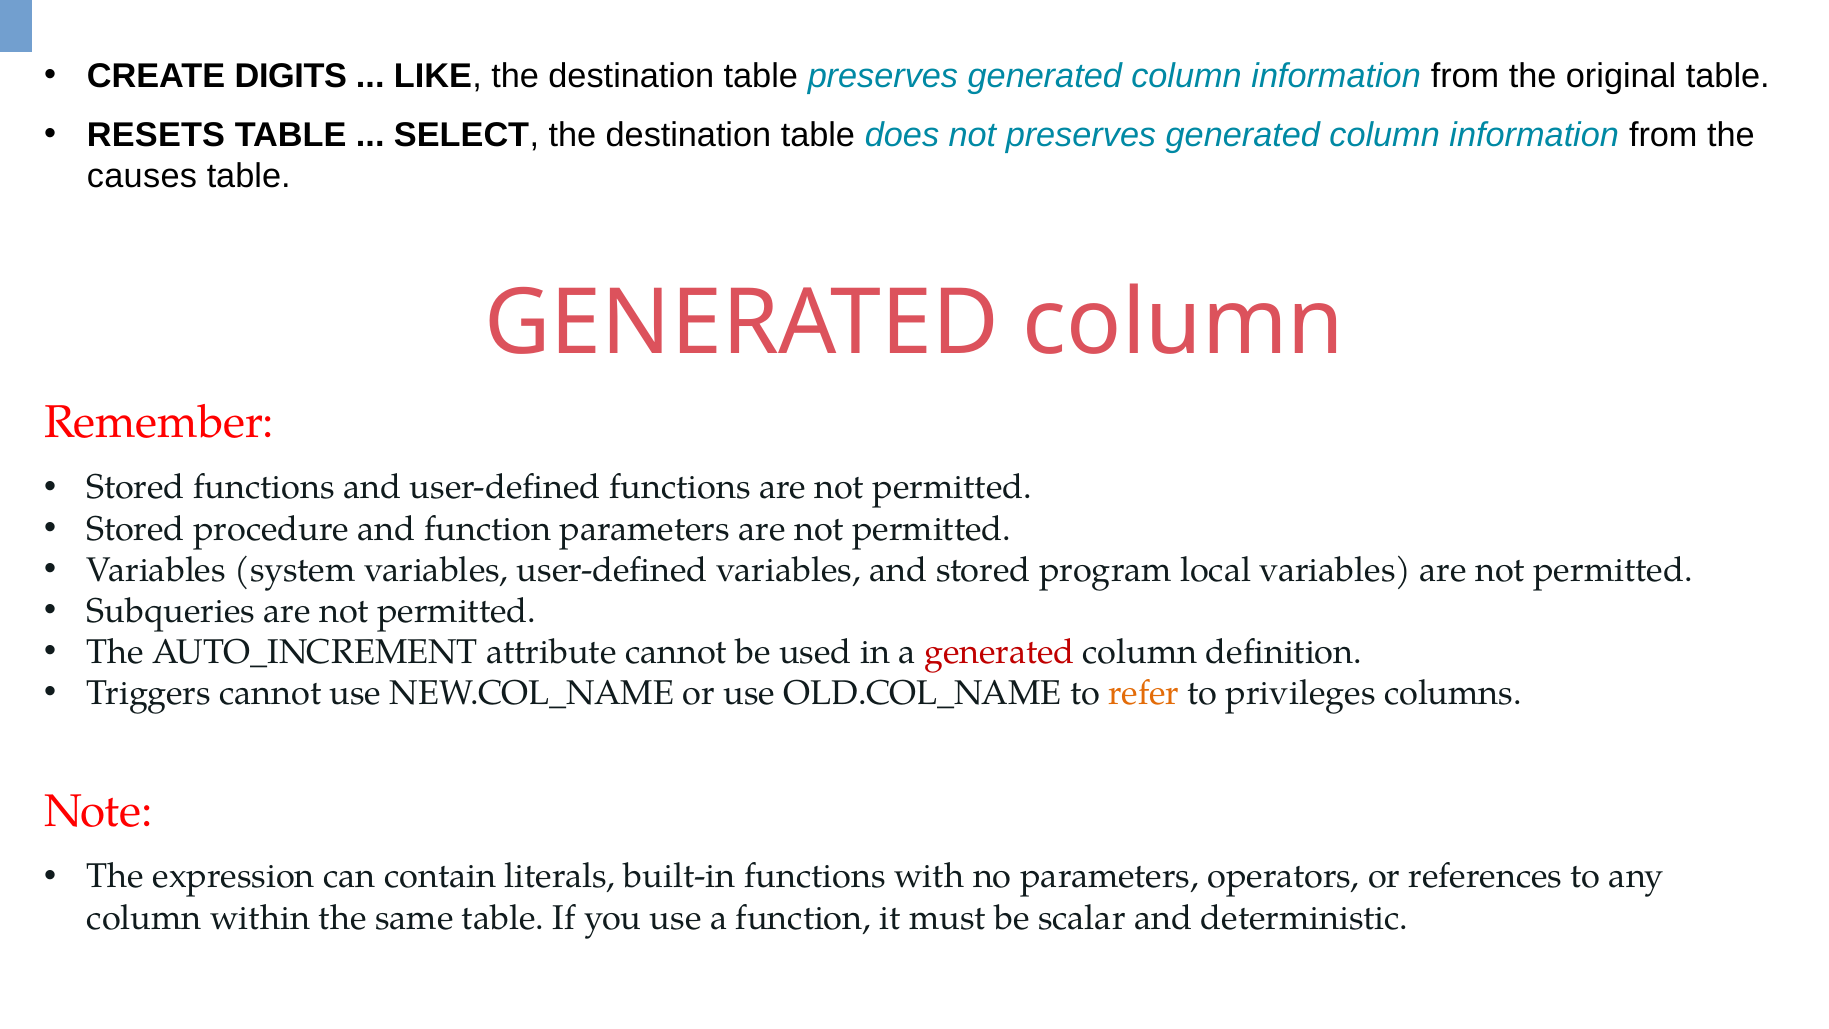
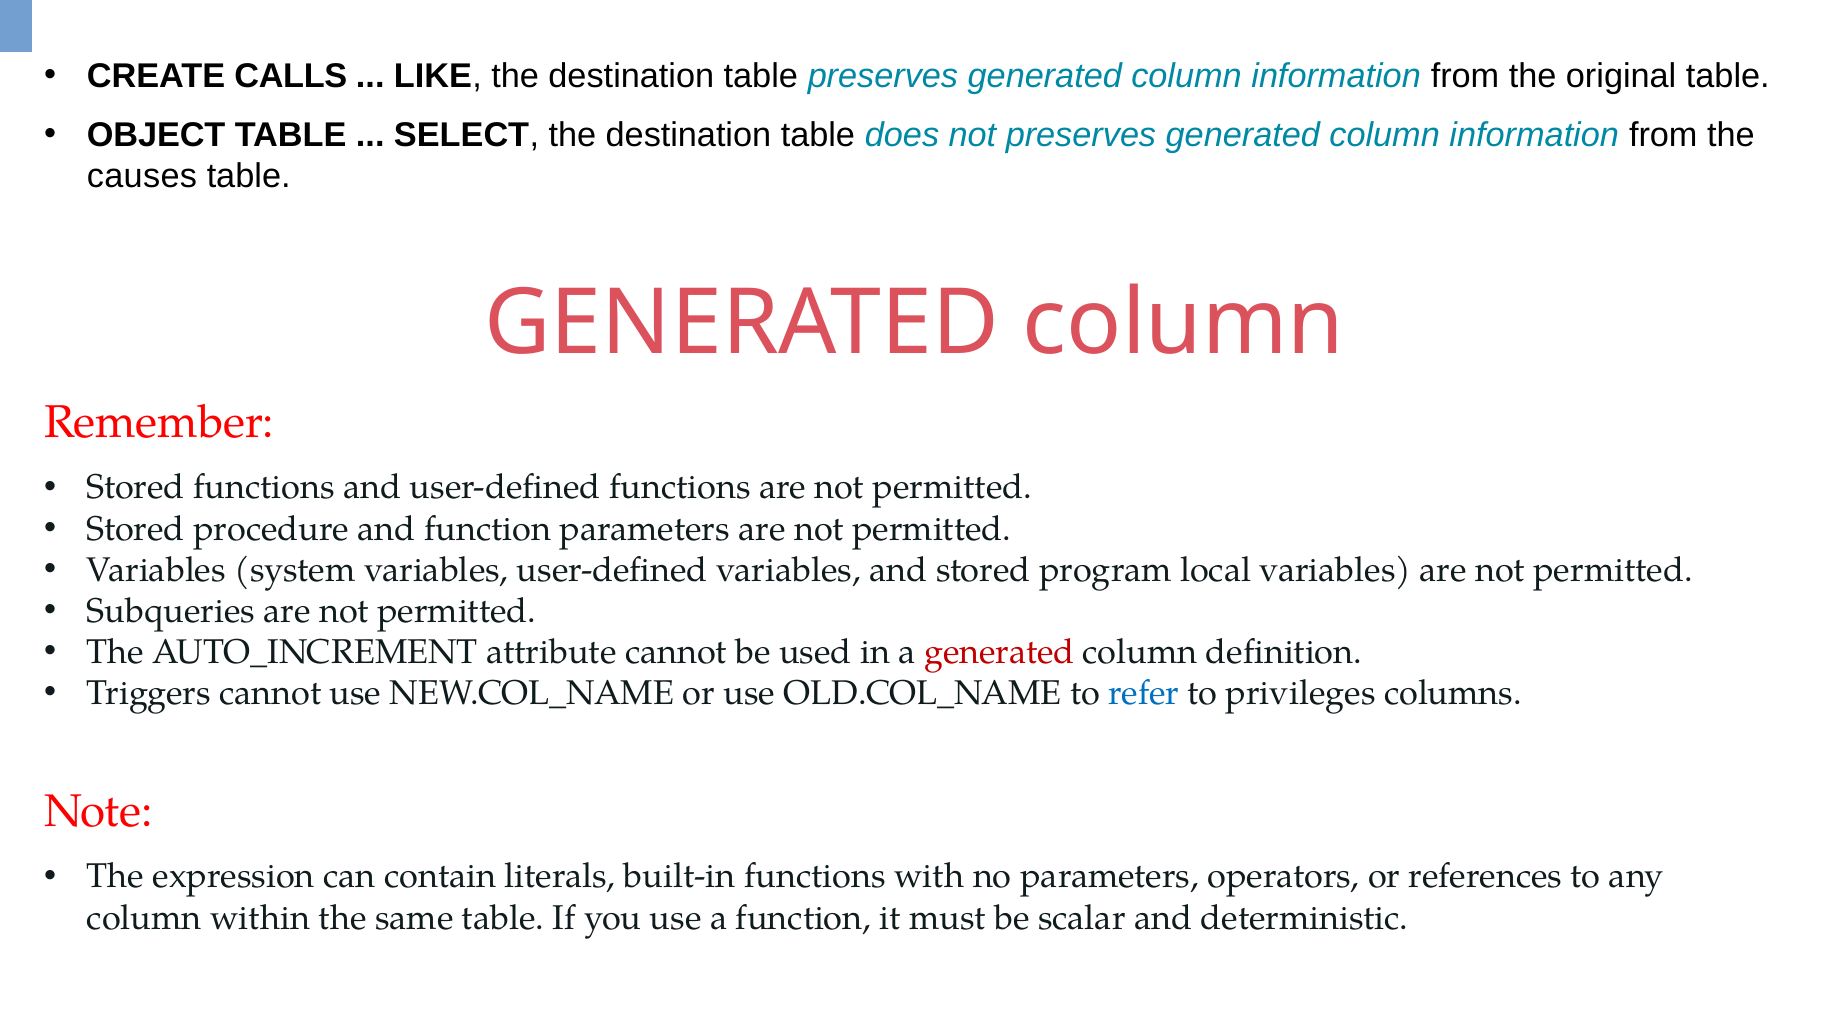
DIGITS: DIGITS -> CALLS (291, 76)
RESETS: RESETS -> OBJECT (156, 135)
refer colour: orange -> blue (1144, 693)
